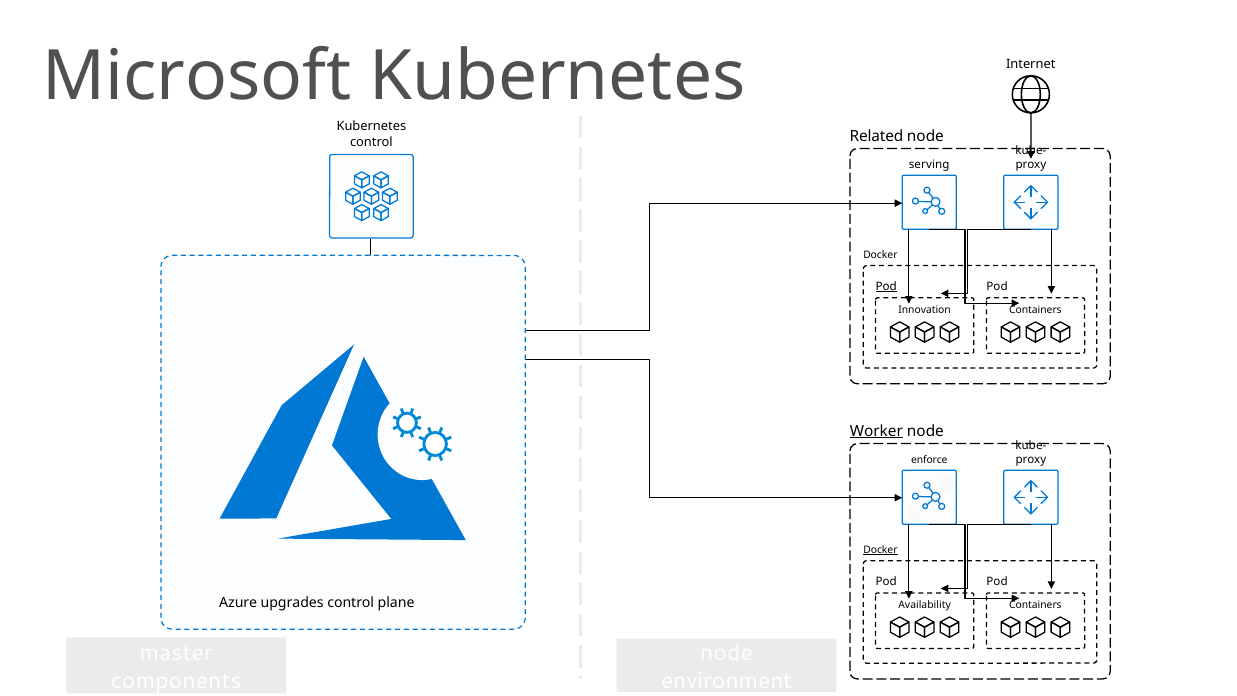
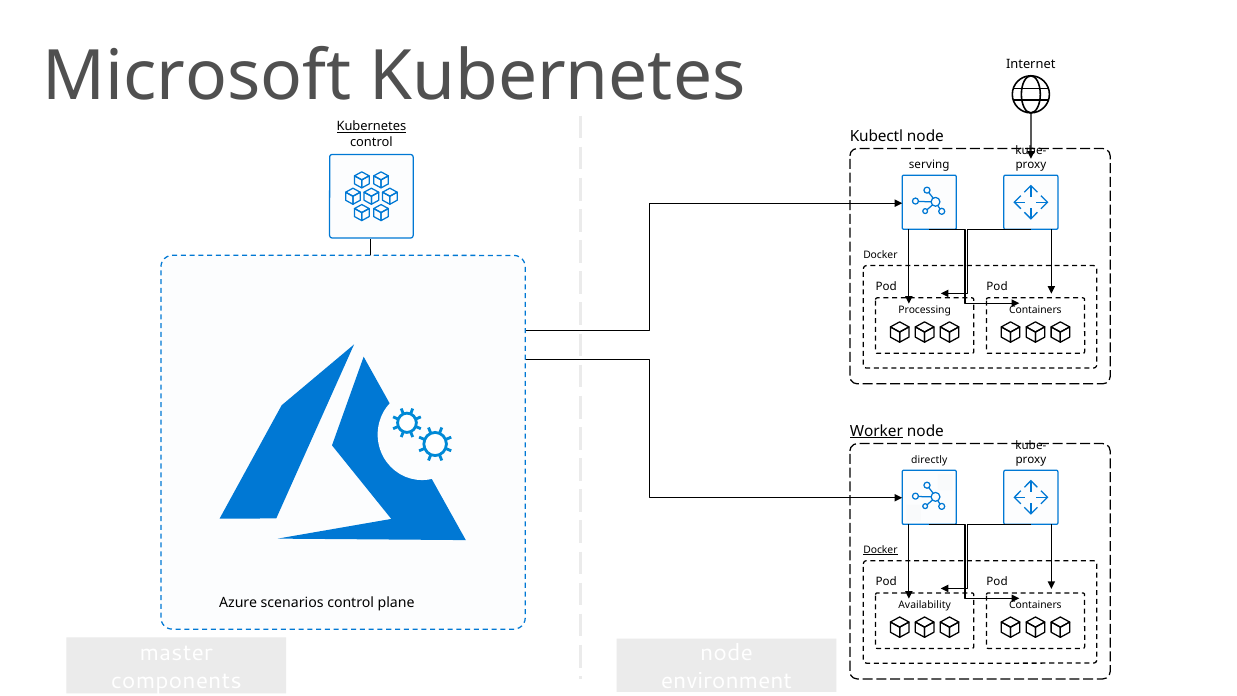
Kubernetes underline: none -> present (371, 127)
Related: Related -> Kubectl (876, 136)
Pod underline: present -> none (886, 286)
Innovation: Innovation -> Processing (925, 310)
enforce: enforce -> directly (929, 460)
upgrades: upgrades -> scenarios (292, 602)
